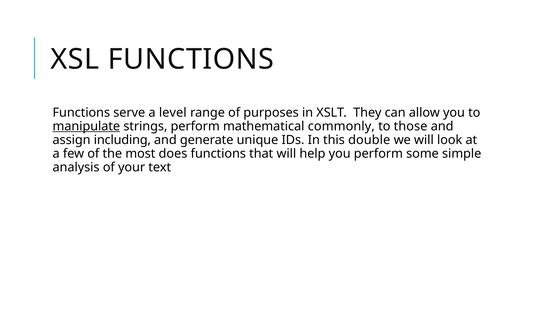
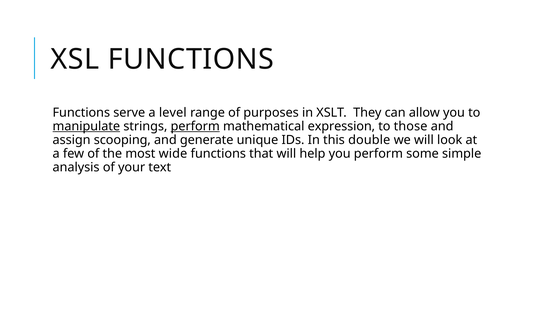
perform underline: none -> present (195, 126)
commonly: commonly -> expression (341, 126)
including: including -> scooping (122, 140)
does: does -> wide (173, 153)
